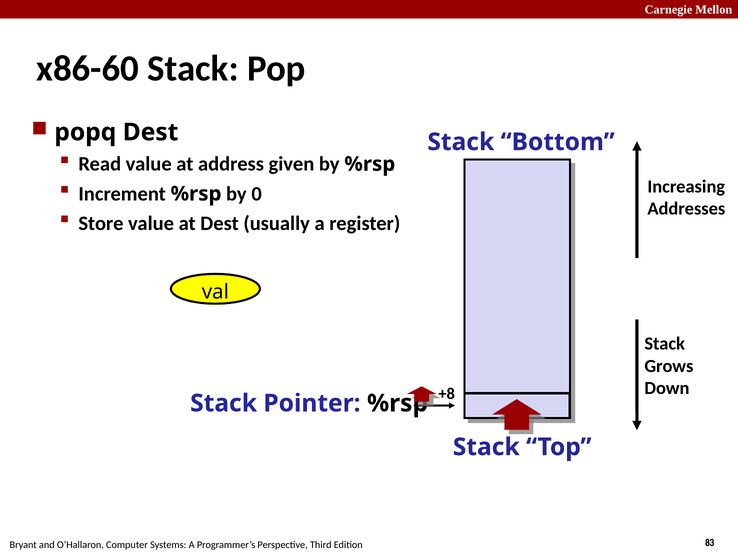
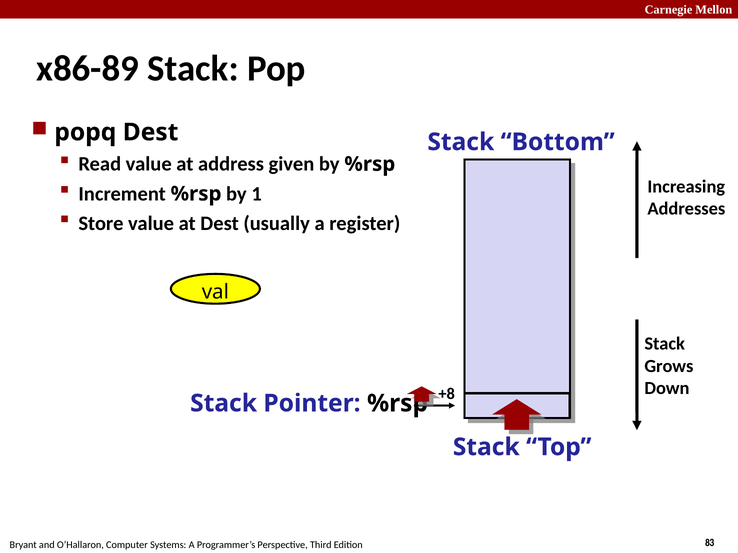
x86-60: x86-60 -> x86-89 (88, 68)
0: 0 -> 1 (257, 194)
